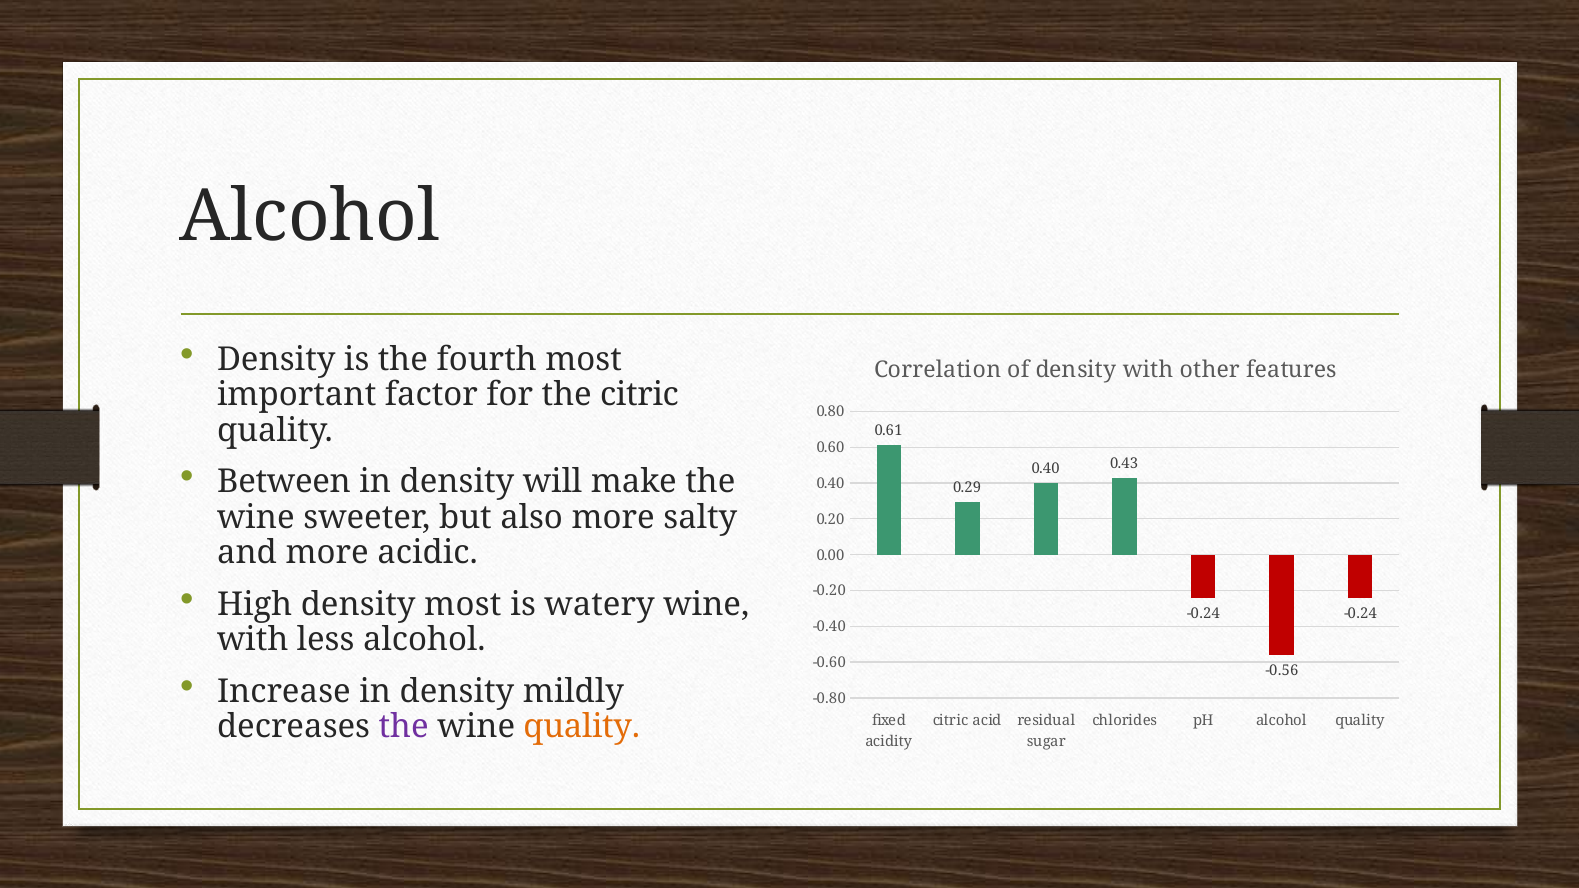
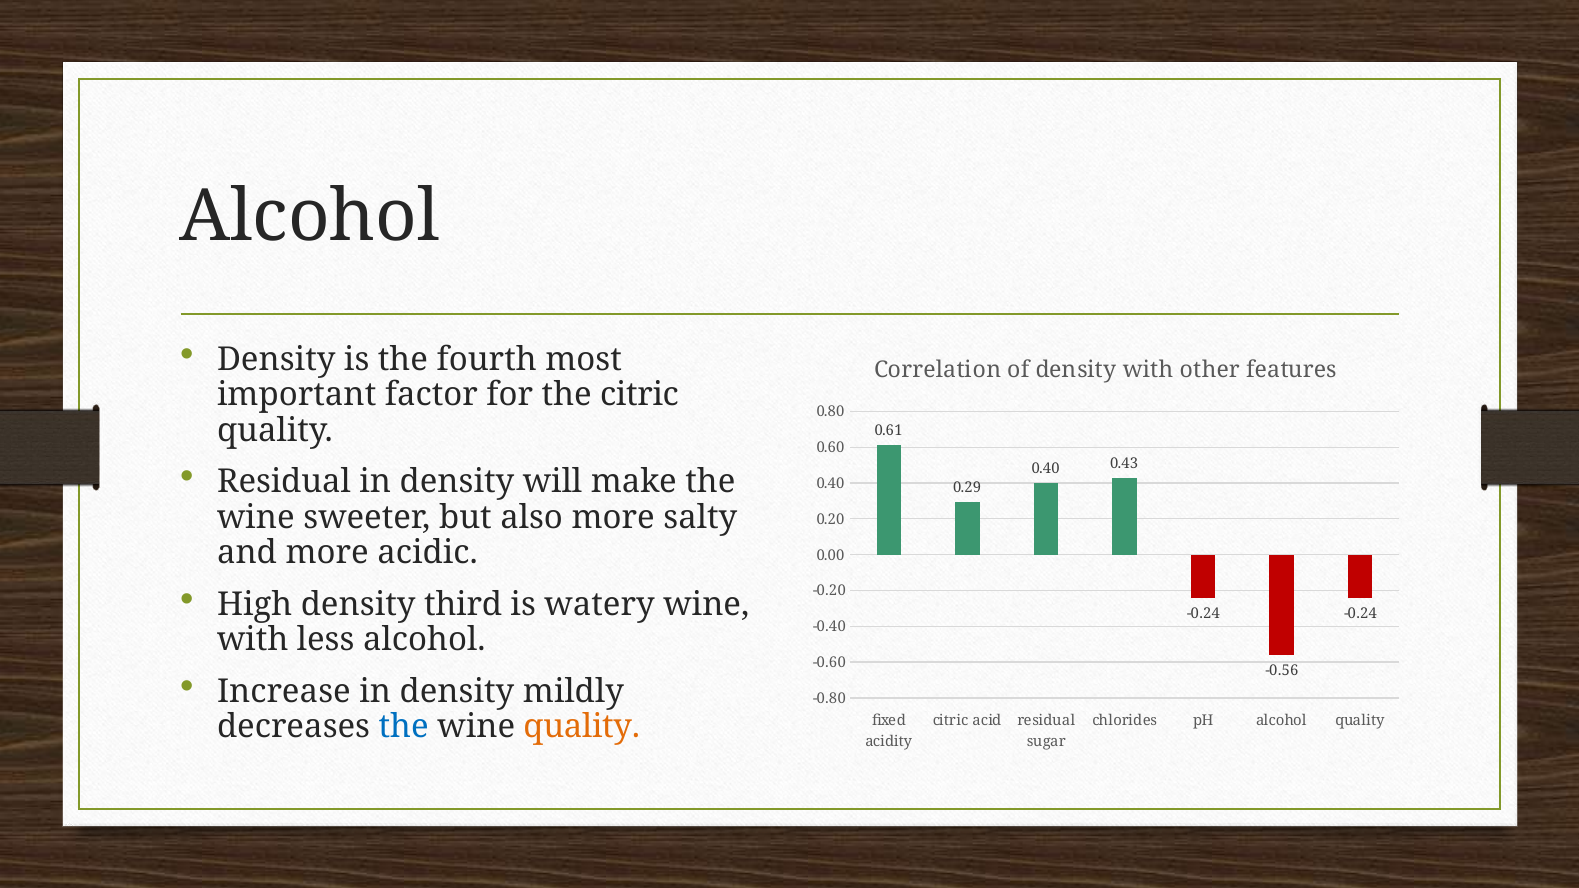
Between: Between -> Residual (284, 482)
density most: most -> third (463, 605)
the colour: purple -> blue (404, 727)
